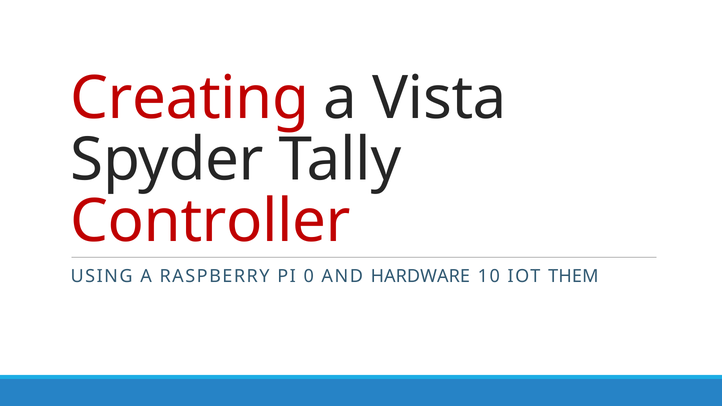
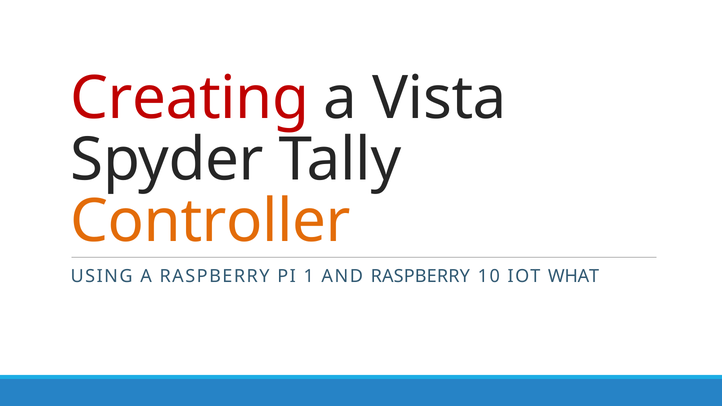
Controller colour: red -> orange (211, 221)
0: 0 -> 1 (309, 276)
AND HARDWARE: HARDWARE -> RASPBERRY (420, 276)
THEM: THEM -> WHAT (574, 276)
